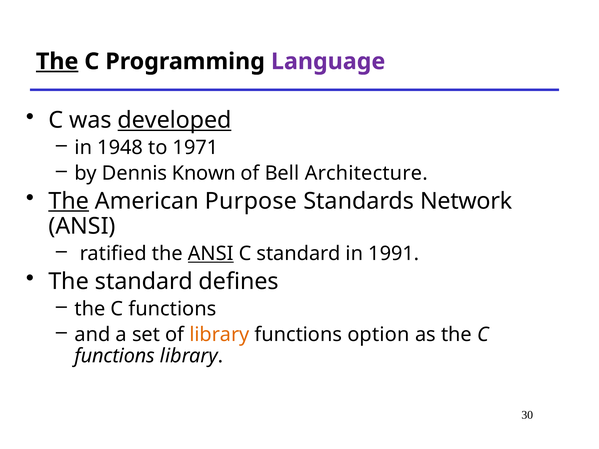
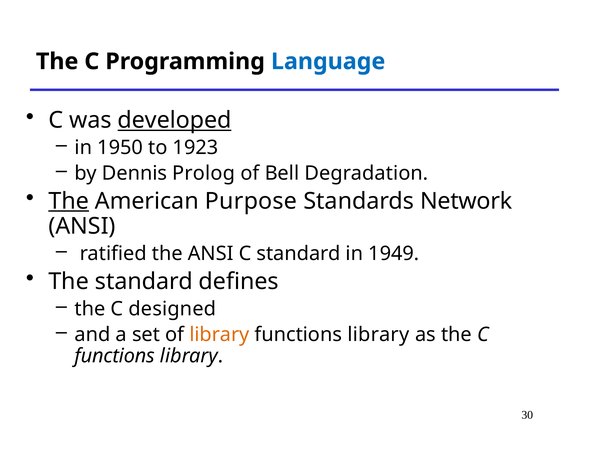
The underline: present -> none (57, 62)
Language colour: purple -> blue (328, 62)
1948: 1948 -> 1950 (120, 148)
1971: 1971 -> 1923 (195, 148)
Known: Known -> Prolog (204, 173)
Architecture: Architecture -> Degradation (366, 173)
ANSI underline: present -> none (211, 254)
1991: 1991 -> 1949 (394, 254)
functions: functions -> designed (172, 309)
option: option -> library (378, 335)
